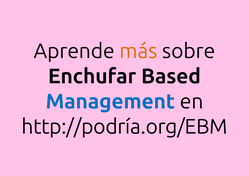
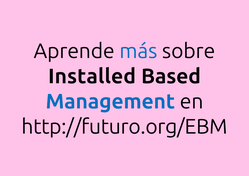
más colour: orange -> blue (138, 51)
Enchufar: Enchufar -> Installed (92, 76)
http://podría.org/EBM: http://podría.org/EBM -> http://futuro.org/EBM (125, 126)
